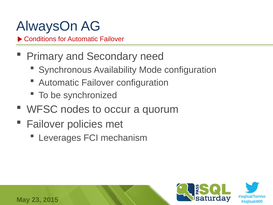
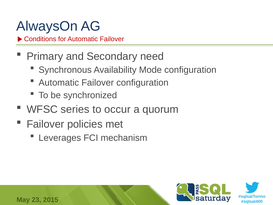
nodes: nodes -> series (75, 109)
